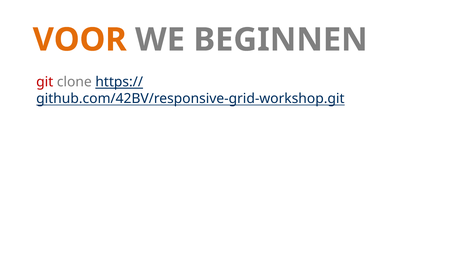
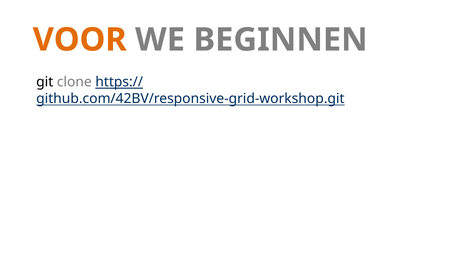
git colour: red -> black (45, 82)
